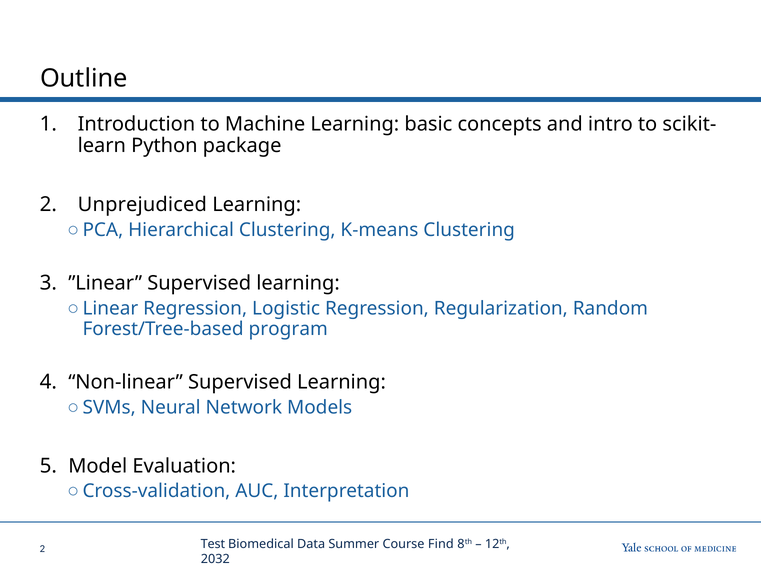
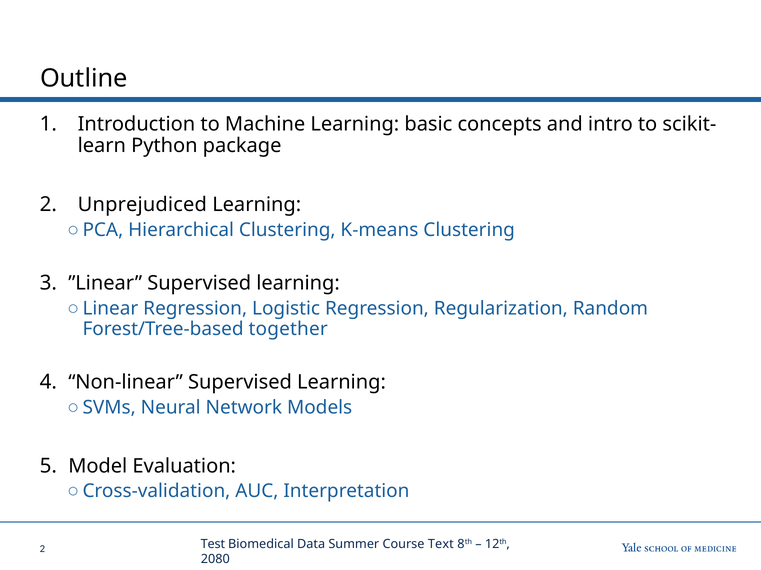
program: program -> together (288, 329)
Find: Find -> Text (441, 545)
2032: 2032 -> 2080 (215, 560)
